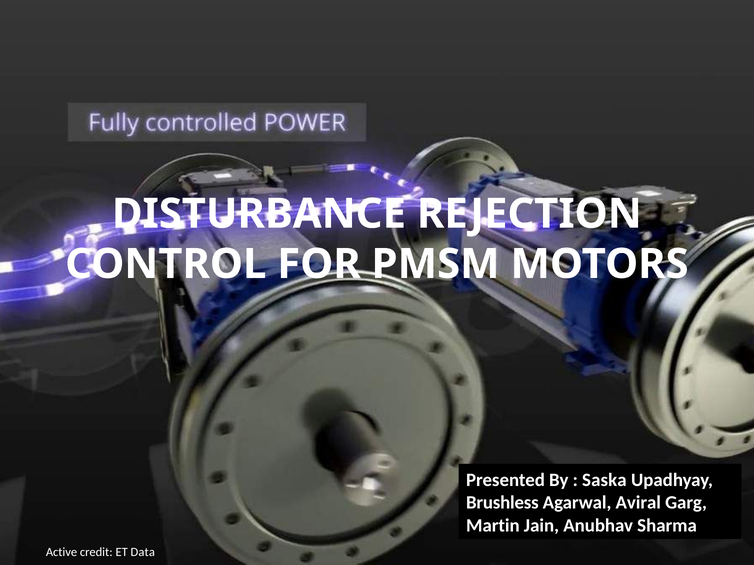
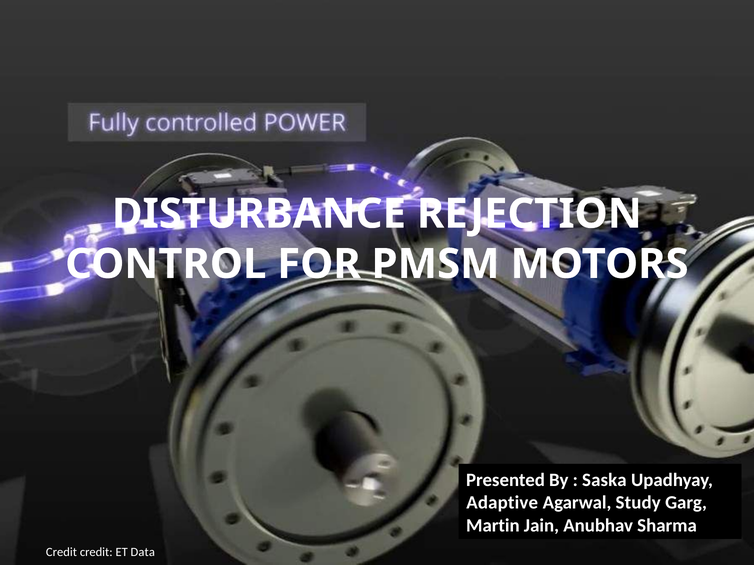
Brushless: Brushless -> Adaptive (502, 503)
Aviral: Aviral -> Study (638, 503)
Active: Active -> Credit (61, 552)
